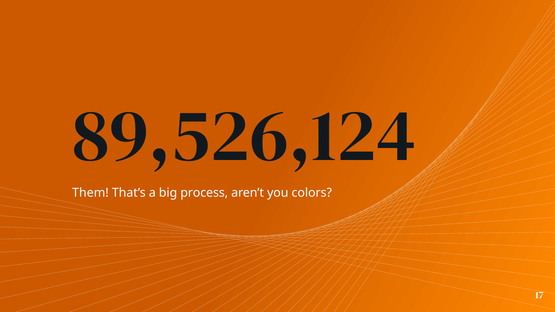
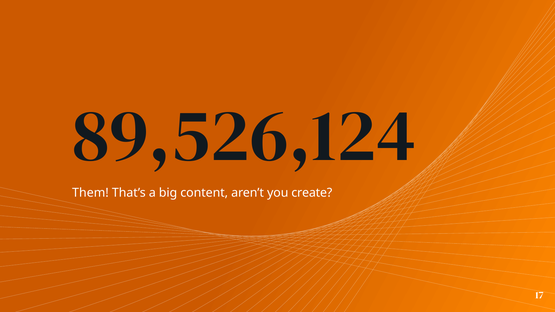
process: process -> content (204, 193)
colors: colors -> create (312, 193)
